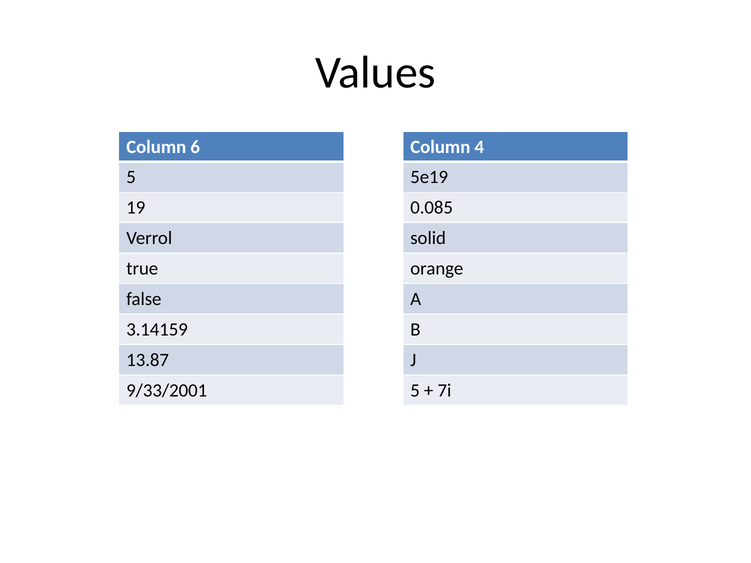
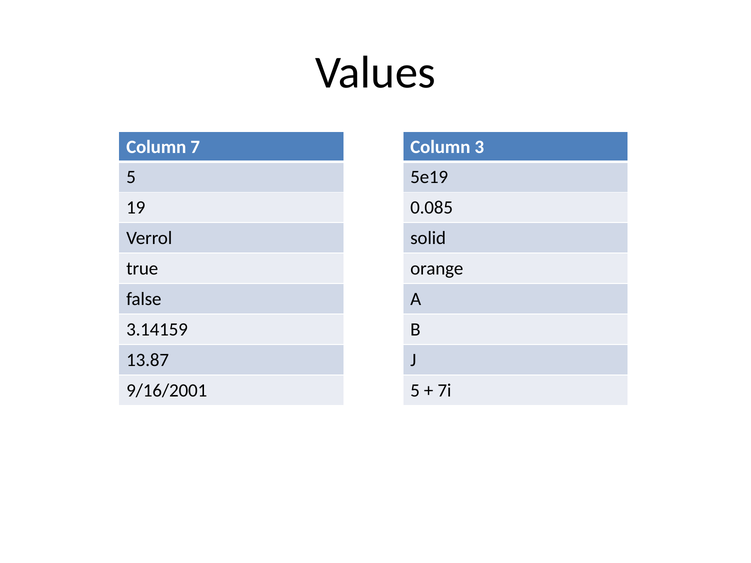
6: 6 -> 7 (195, 147)
4: 4 -> 3 (479, 147)
9/33/2001: 9/33/2001 -> 9/16/2001 (167, 391)
